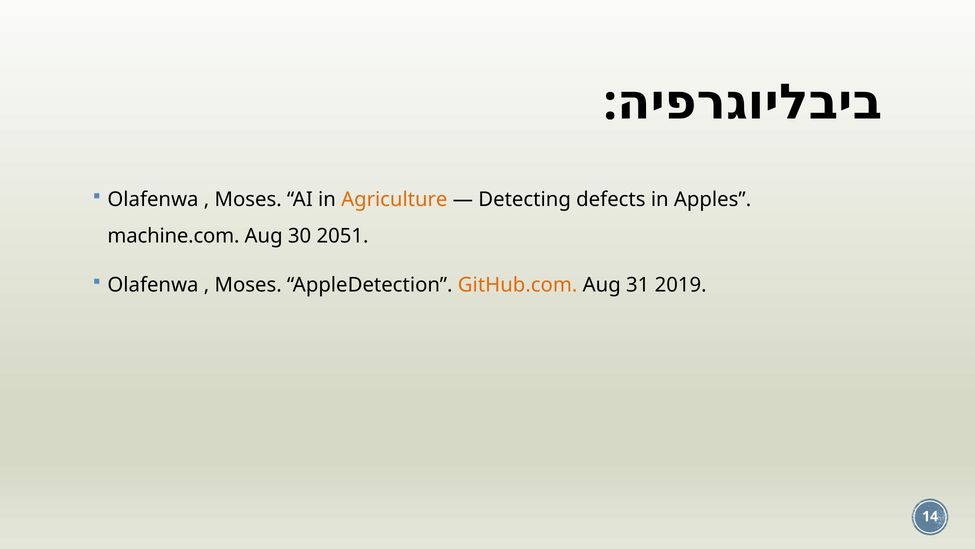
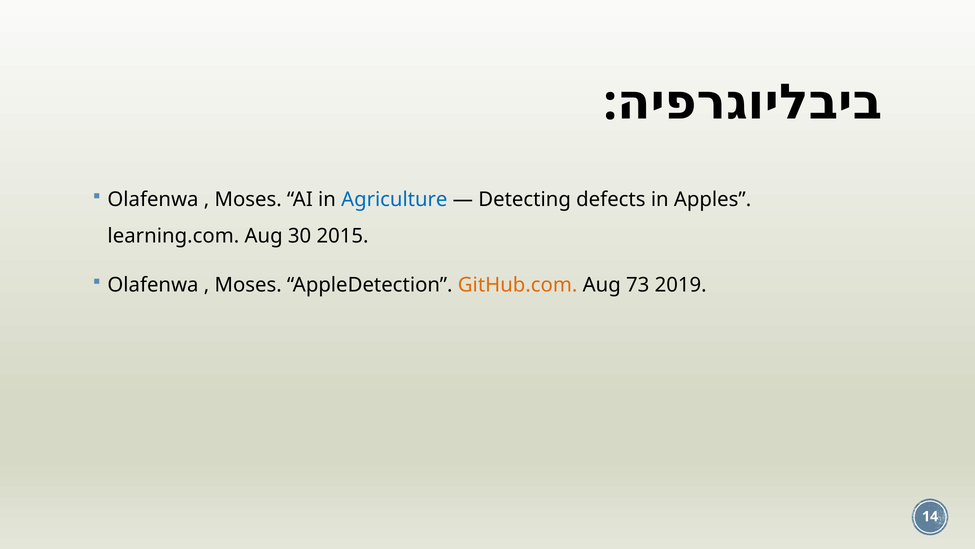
Agriculture colour: orange -> blue (394, 199)
machine.com: machine.com -> learning.com (173, 236)
2051: 2051 -> 2015 (343, 236)
31: 31 -> 73 (638, 285)
